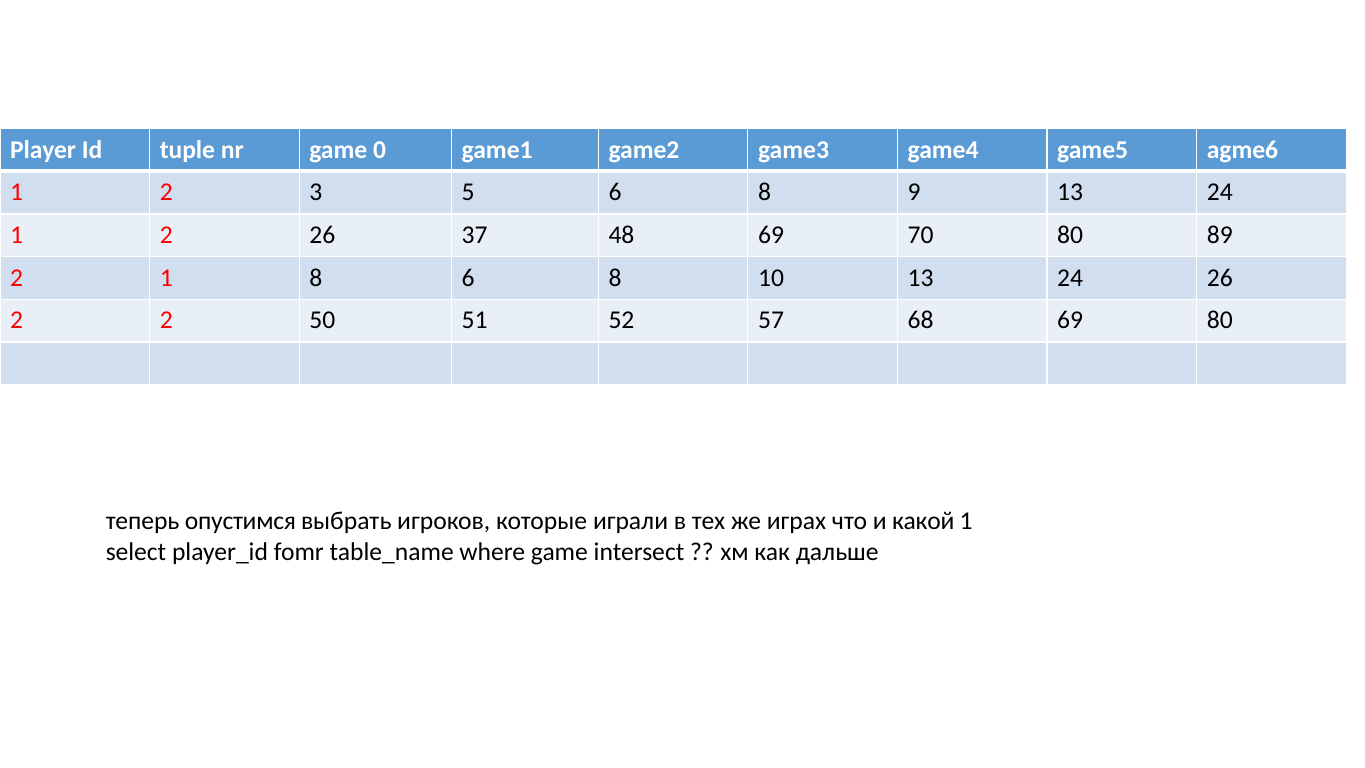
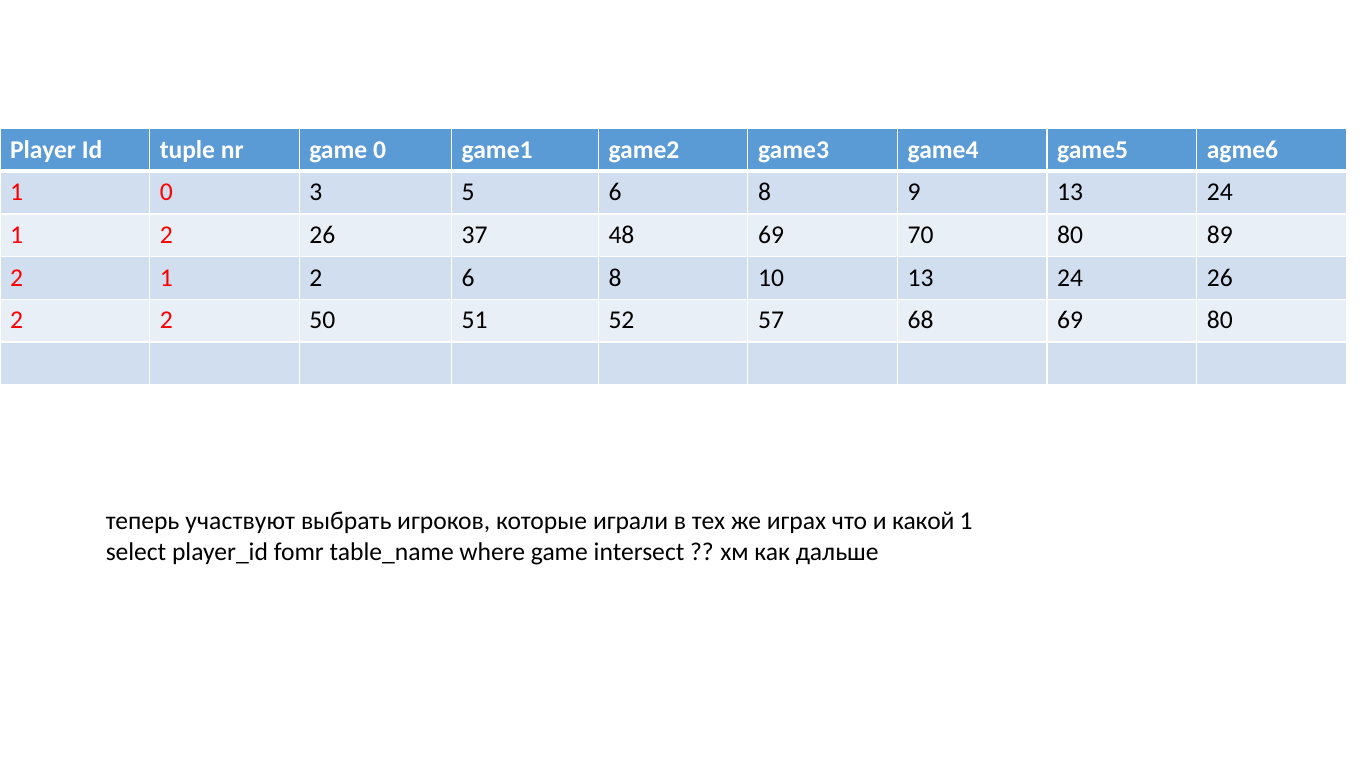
2: 2 -> 0 (166, 192)
2 1 8: 8 -> 2 (316, 278)
опустимся: опустимся -> участвуют (240, 521)
